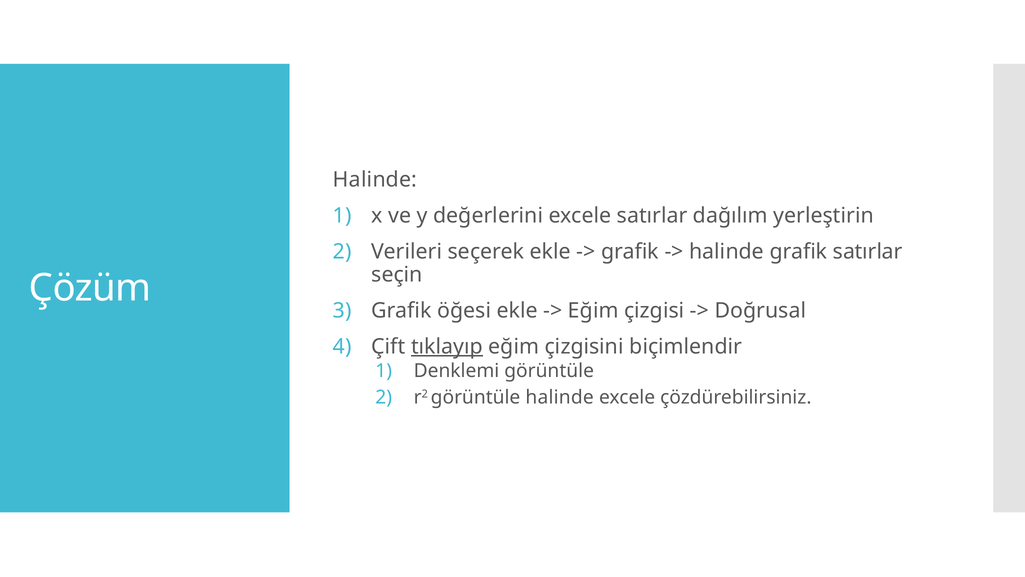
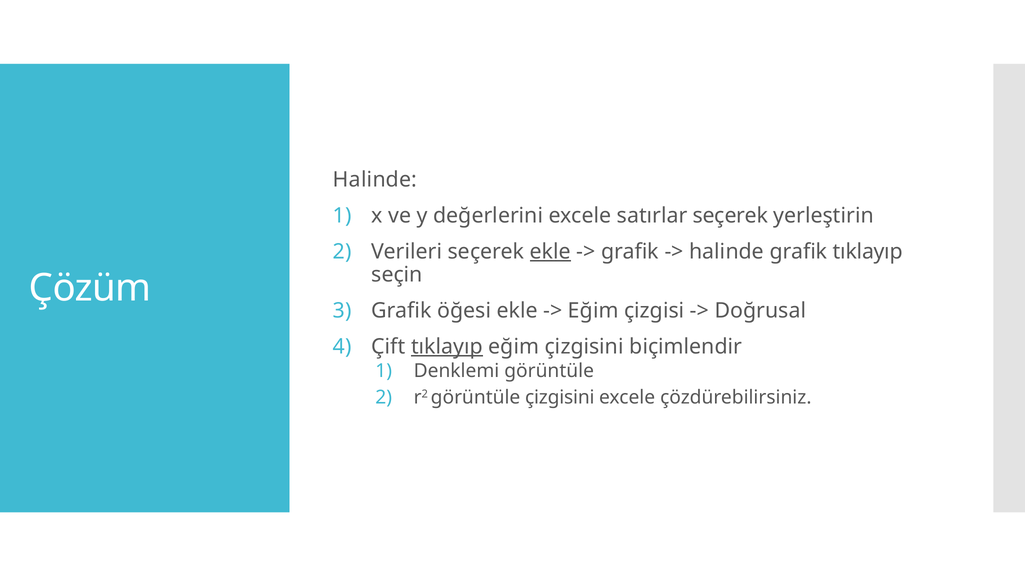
satırlar dağılım: dağılım -> seçerek (730, 216)
ekle underline: none -> present (550, 251)
grafik satırlar: satırlar -> tıklayıp (868, 251)
görüntüle halinde: halinde -> çizgisini (560, 397)
